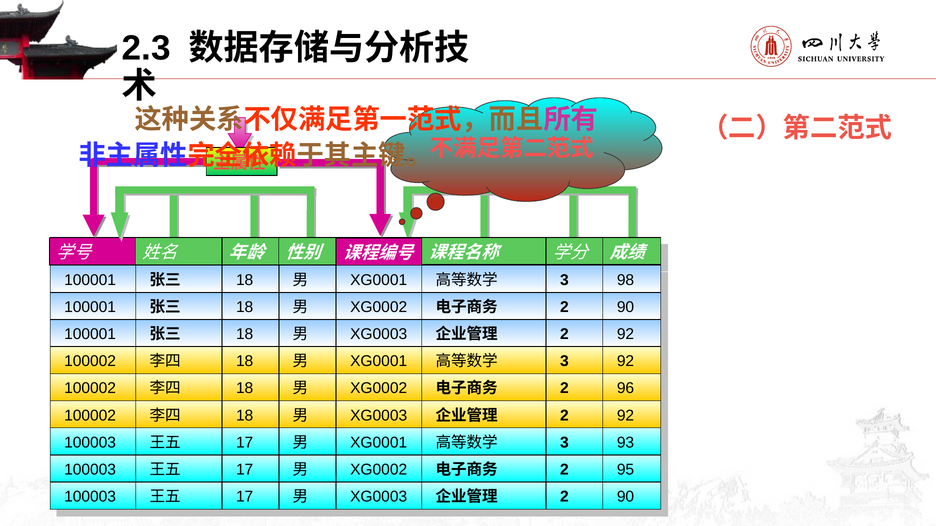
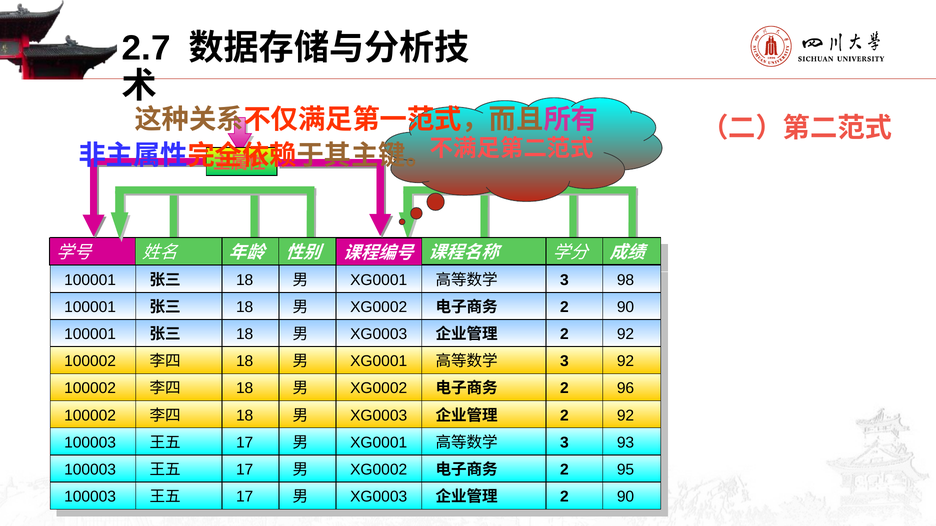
2.3: 2.3 -> 2.7 (146, 48)
